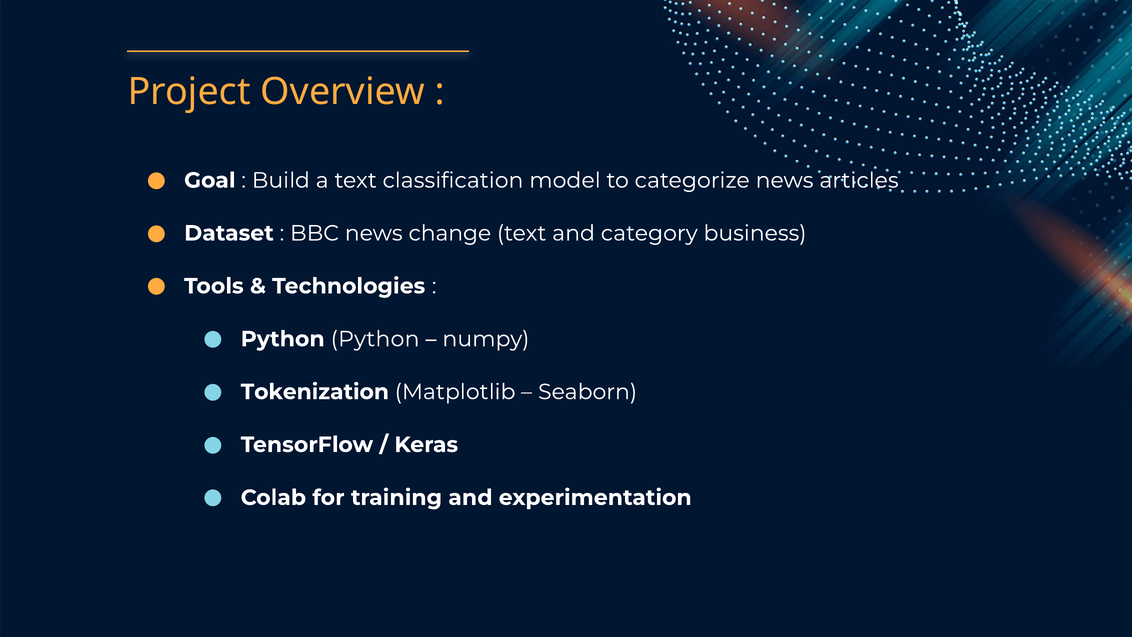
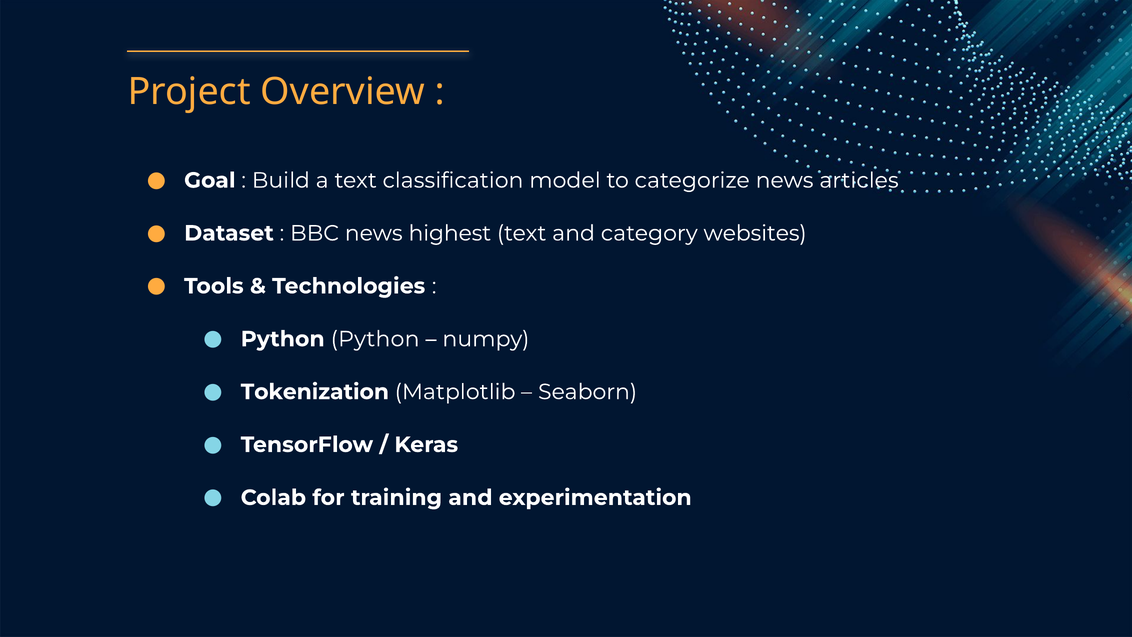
change: change -> highest (450, 233)
business: business -> websites (755, 233)
